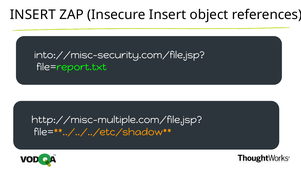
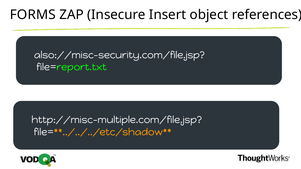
INSERT: INSERT -> FORMS (33, 15)
into://misc-security.com/file.jsp: into://misc-security.com/file.jsp -> also://misc-security.com/file.jsp (119, 55)
